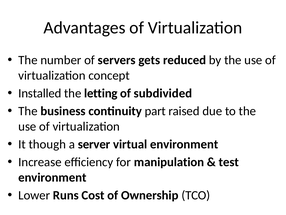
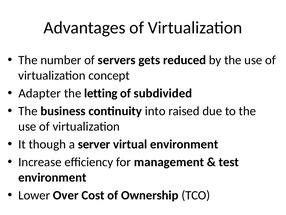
Installed: Installed -> Adapter (40, 93)
part: part -> into (155, 111)
manipulation: manipulation -> management (169, 162)
Runs: Runs -> Over (66, 195)
